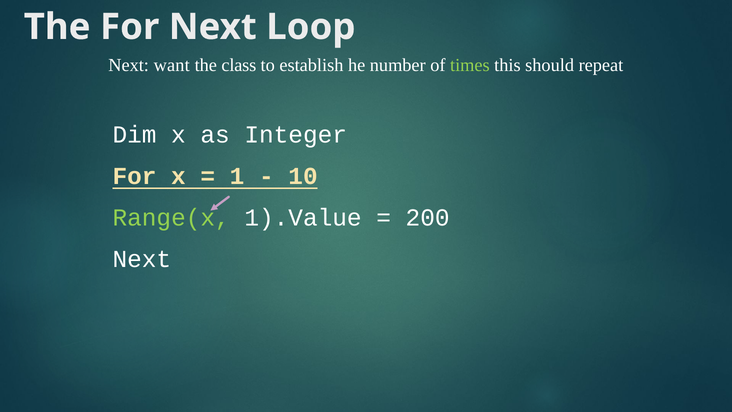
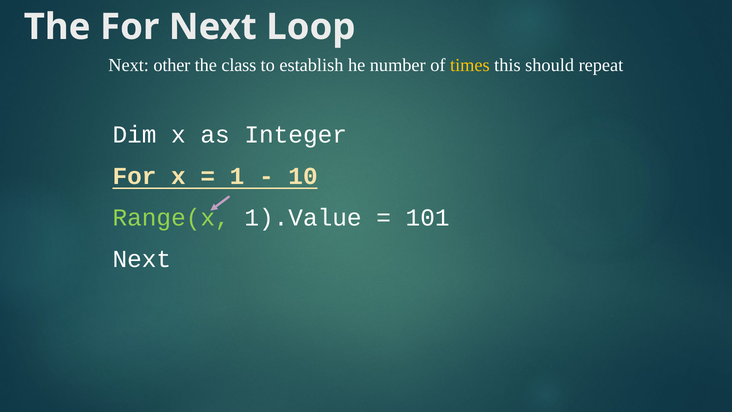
want: want -> other (172, 65)
times colour: light green -> yellow (470, 65)
200: 200 -> 101 (428, 218)
